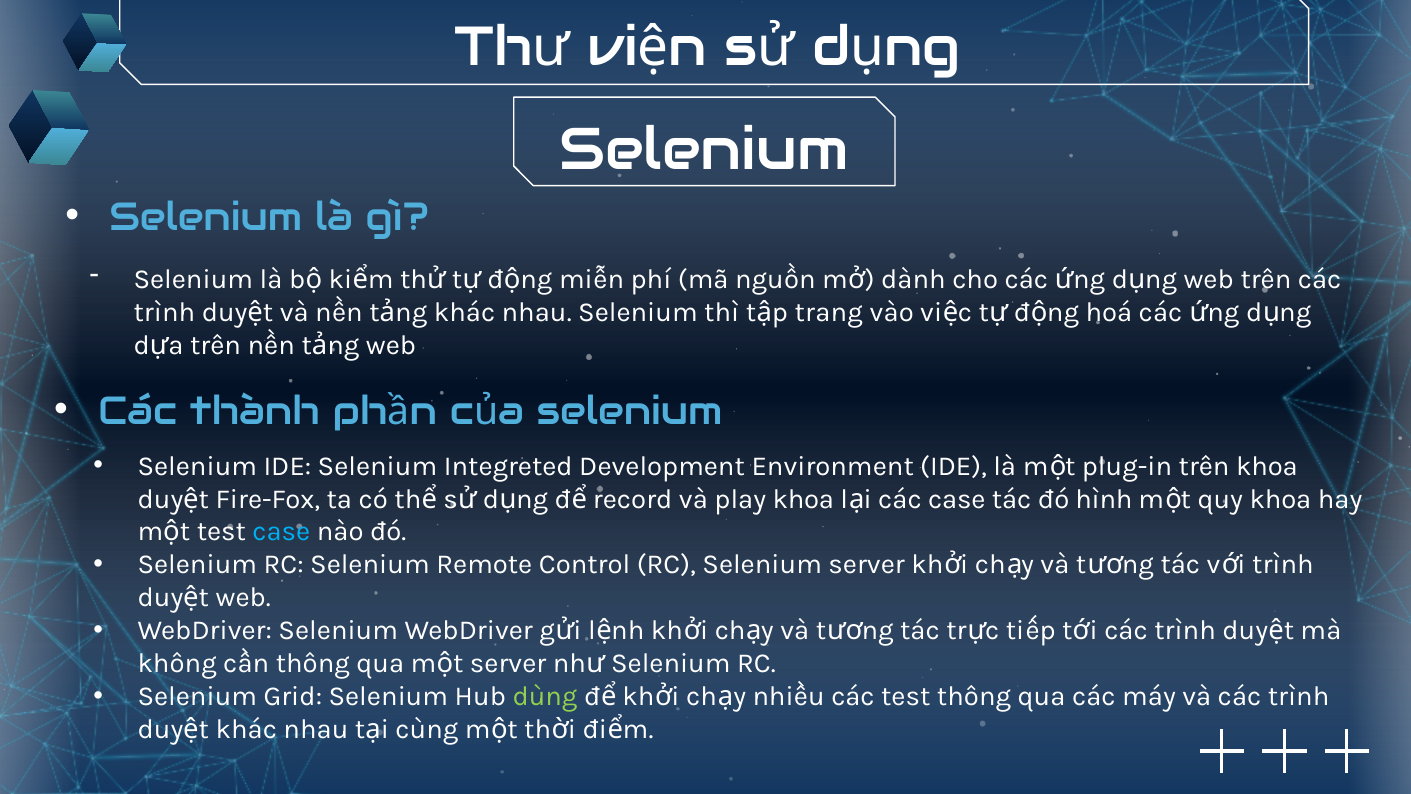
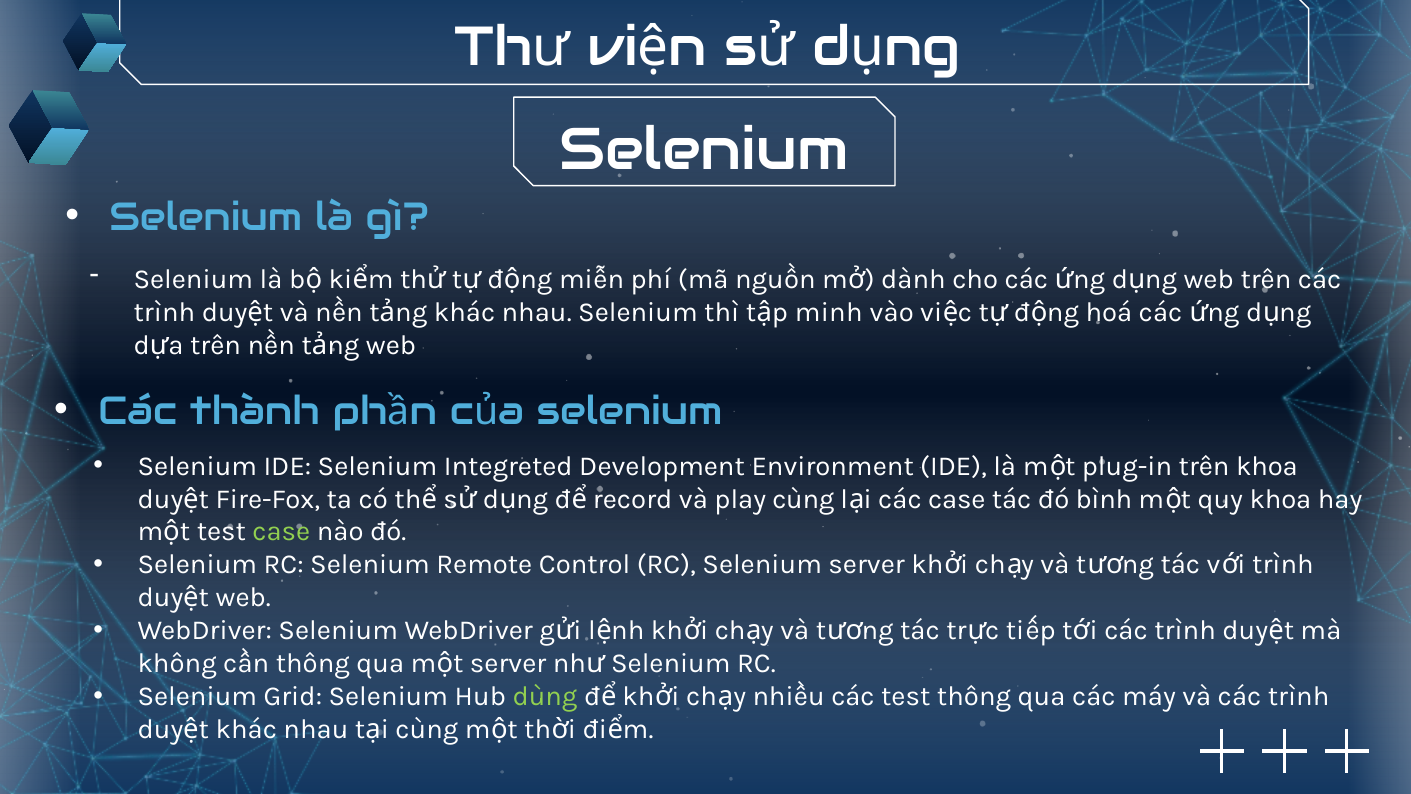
trang: trang -> minh (829, 312)
play khoa: khoa -> cùng (803, 499)
hình: hình -> bình (1104, 499)
case colour: light blue -> light green (281, 532)
